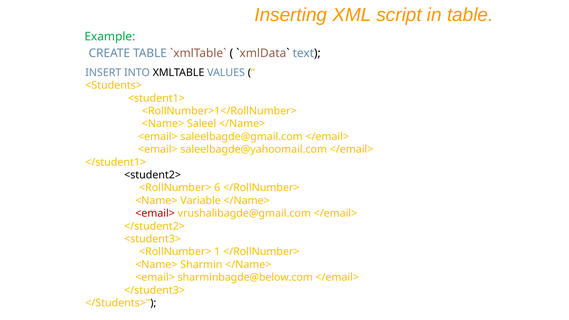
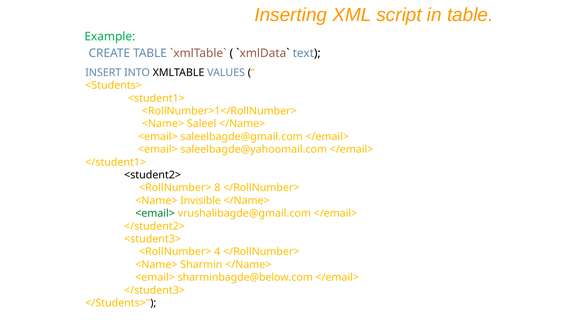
6: 6 -> 8 (217, 188)
Variable: Variable -> Invisible (201, 201)
<email> colour: red -> green (155, 213)
1: 1 -> 4 (217, 252)
